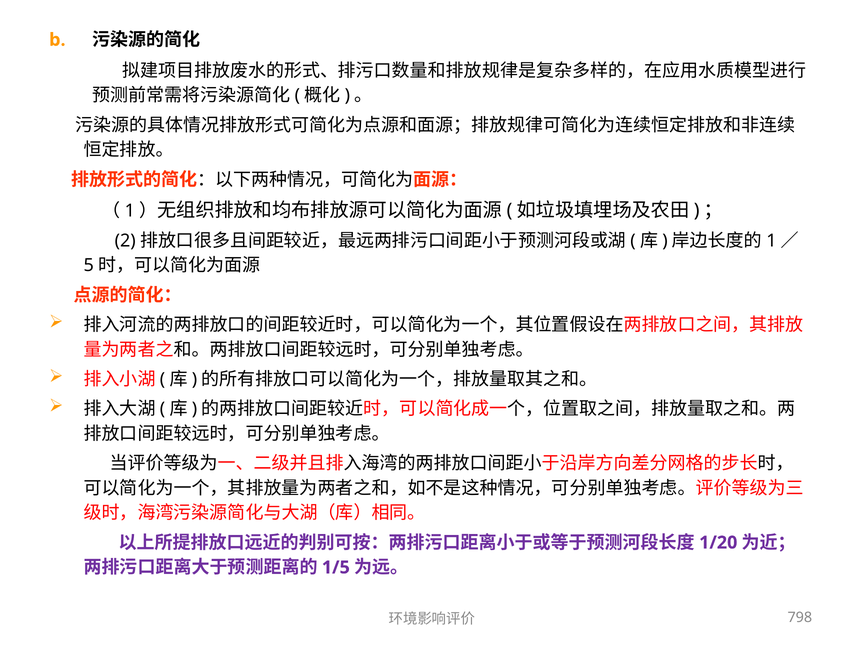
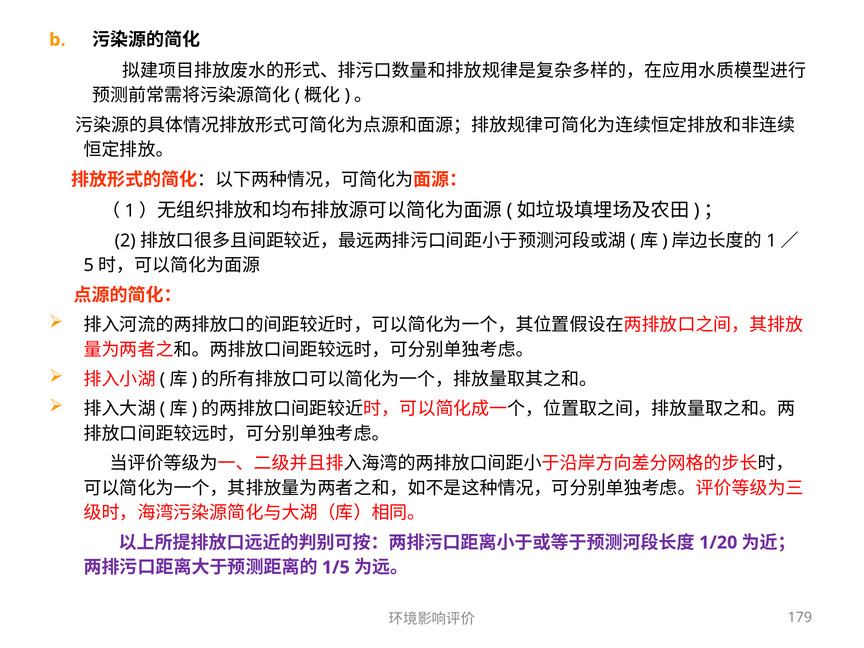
798: 798 -> 179 (800, 618)
